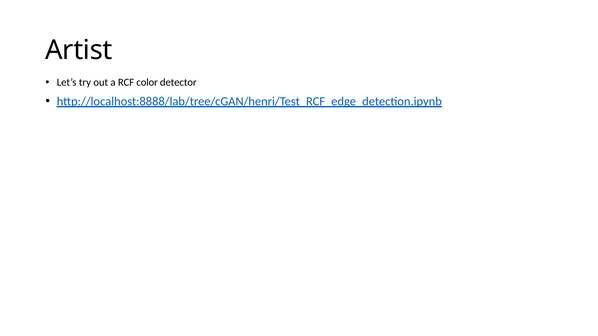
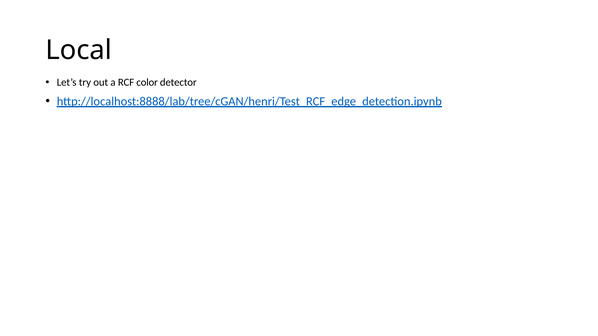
Artist: Artist -> Local (79, 50)
